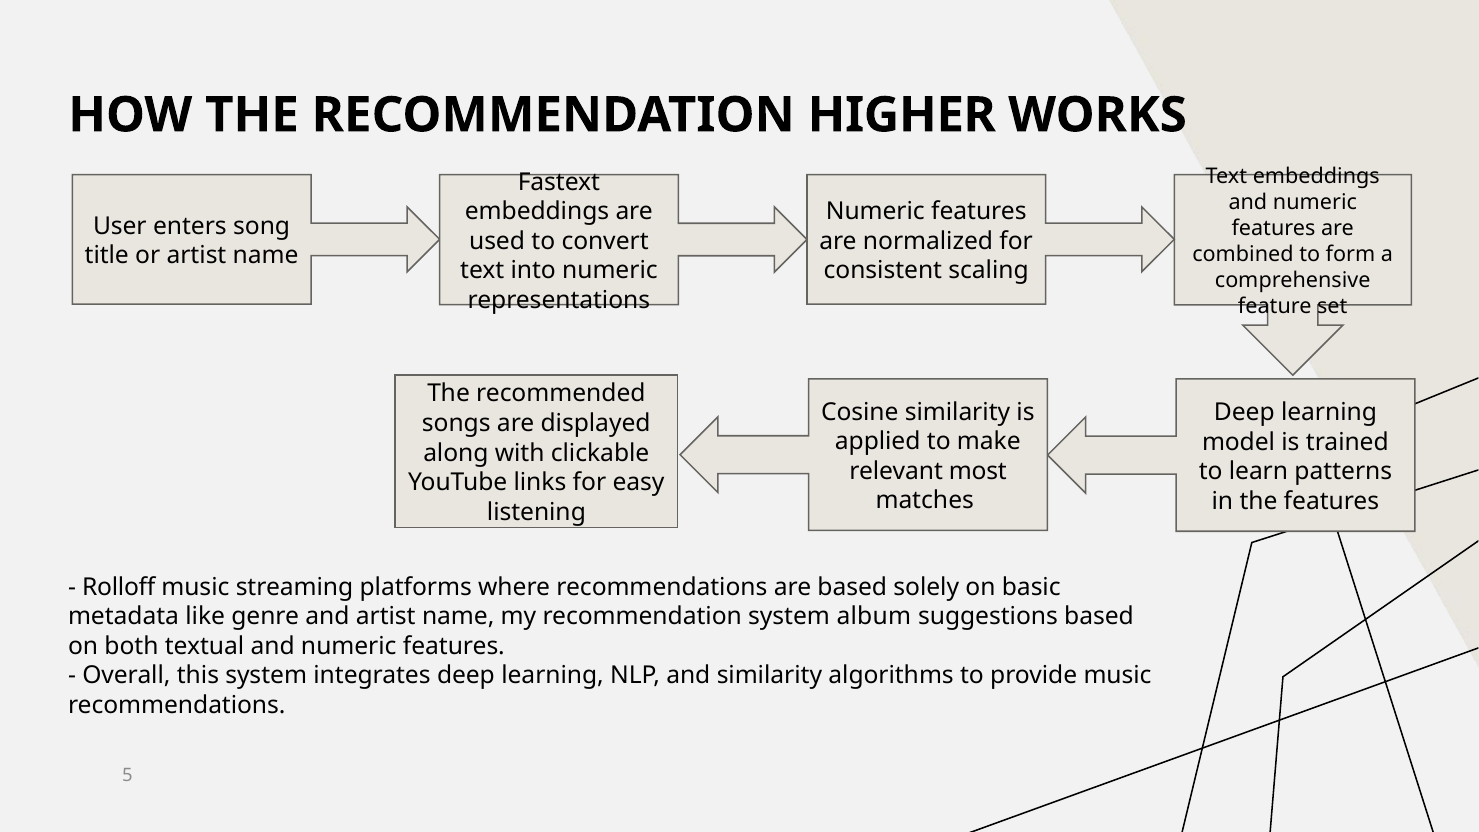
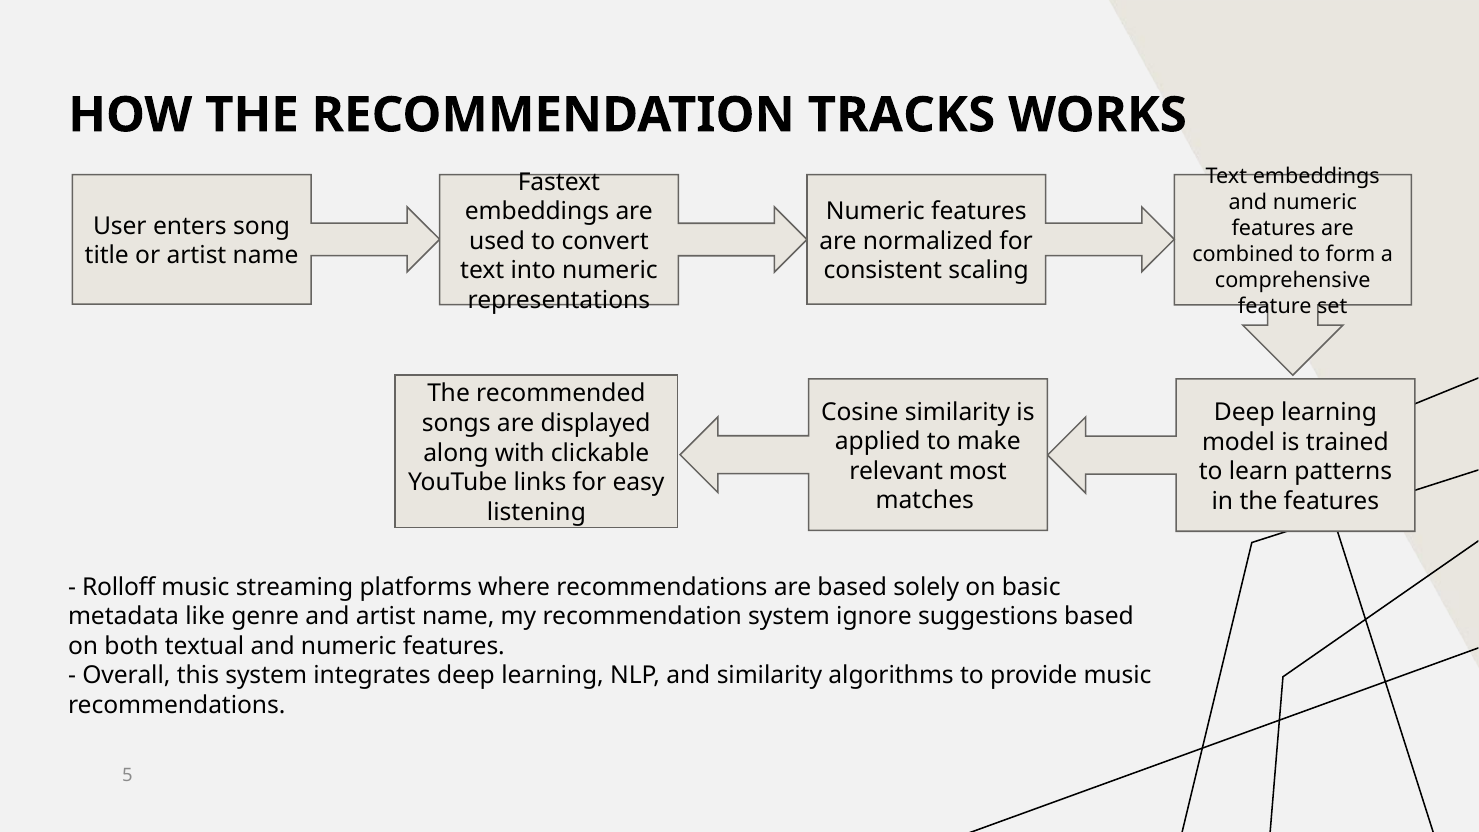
HIGHER: HIGHER -> TRACKS (901, 115)
album: album -> ignore (874, 616)
